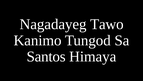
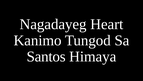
Tawo: Tawo -> Heart (107, 24)
